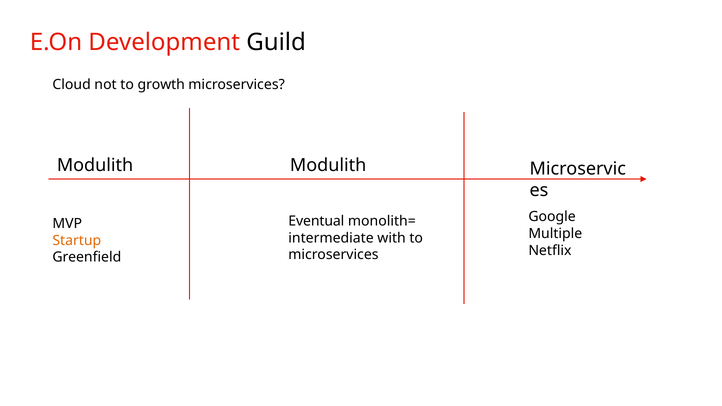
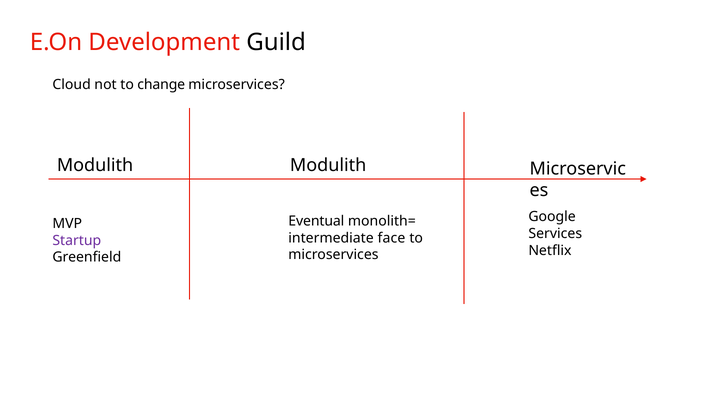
growth: growth -> change (161, 85)
Multiple: Multiple -> Services (555, 234)
with: with -> face (392, 238)
Startup colour: orange -> purple (77, 241)
